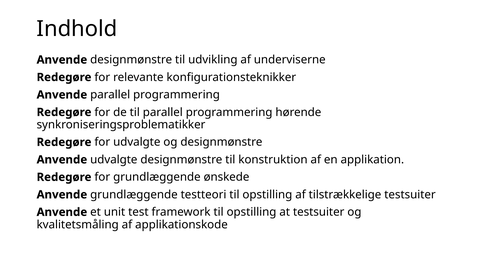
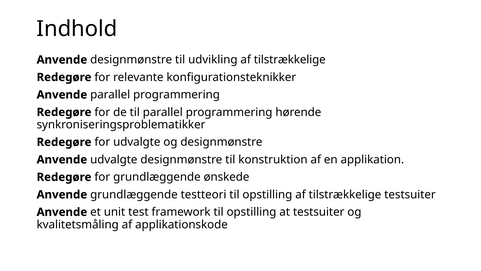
udvikling af underviserne: underviserne -> tilstrækkelige (290, 60)
